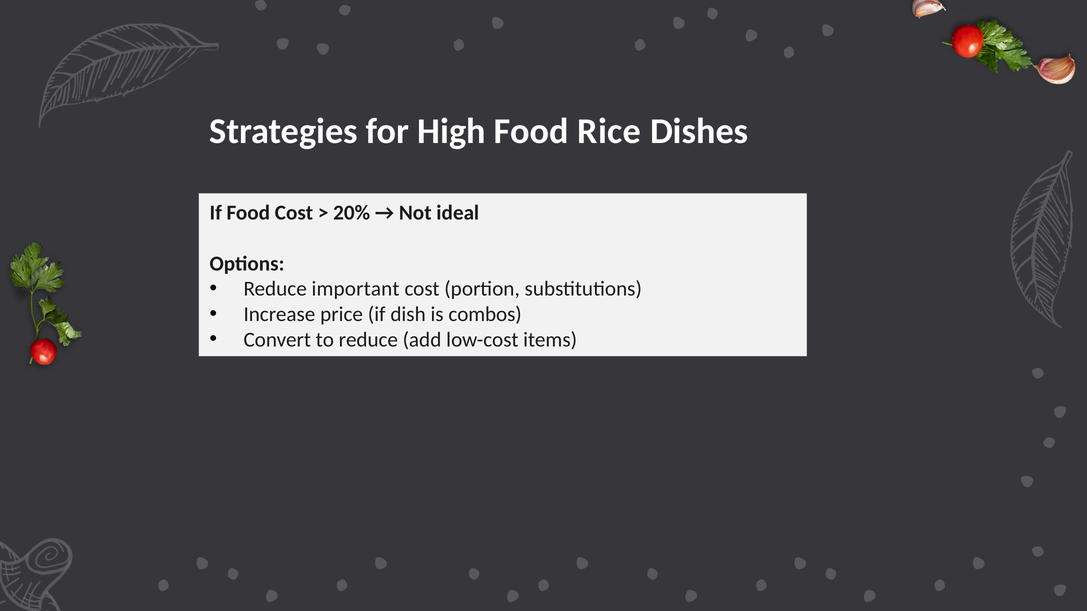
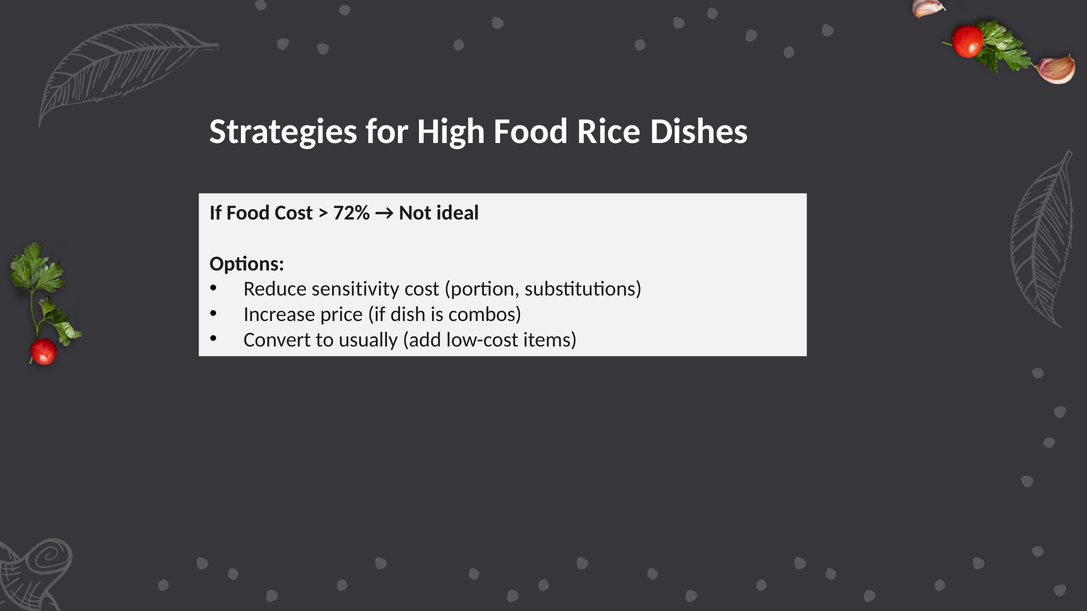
20%: 20% -> 72% (352, 213)
important: important -> sensitivity (355, 289)
to reduce: reduce -> usually (368, 340)
